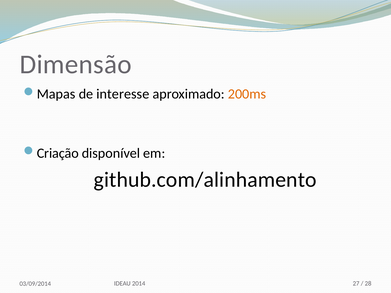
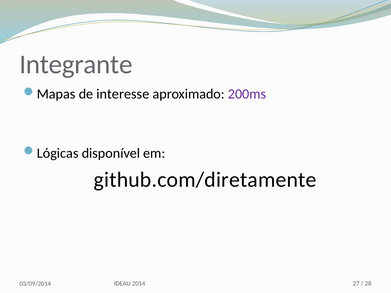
Dimensão: Dimensão -> Integrante (76, 65)
200ms colour: orange -> purple (247, 94)
Criação: Criação -> Lógicas (58, 153)
github.com/alinhamento: github.com/alinhamento -> github.com/diretamente (205, 180)
